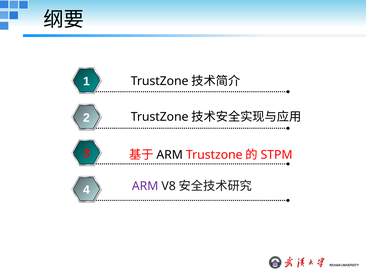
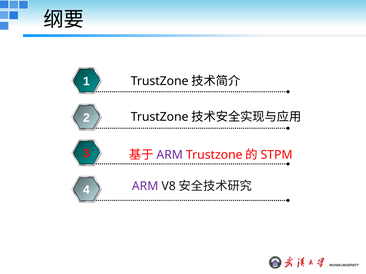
ARM colour: black -> purple (170, 155)
